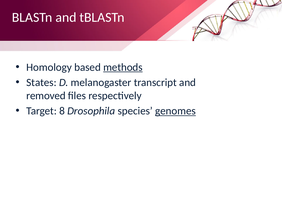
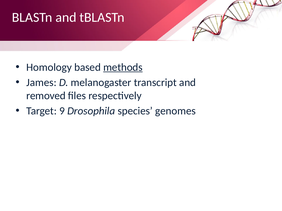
States: States -> James (41, 83)
8: 8 -> 9 (62, 111)
genomes underline: present -> none (175, 111)
